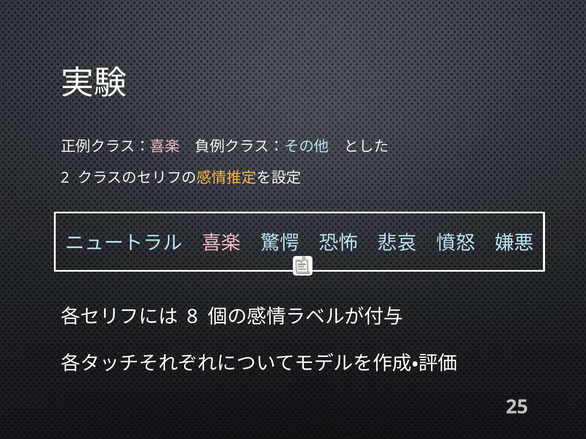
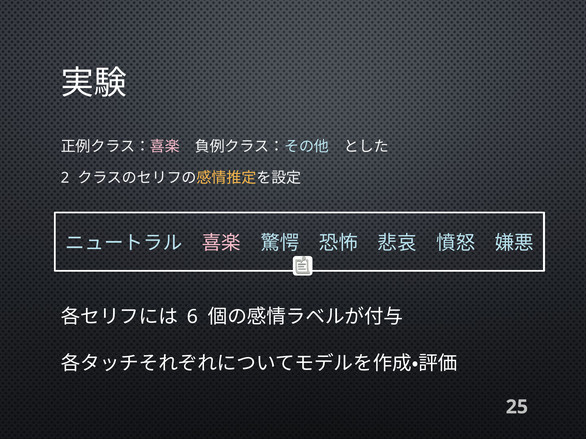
8: 8 -> 6 (192, 317)
